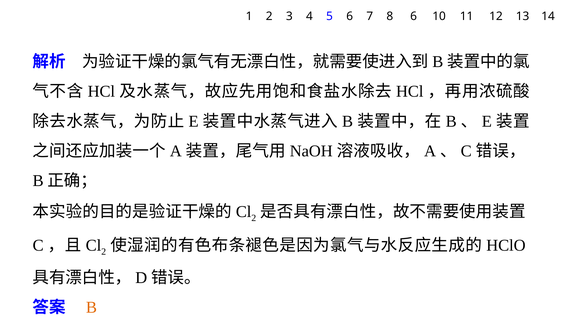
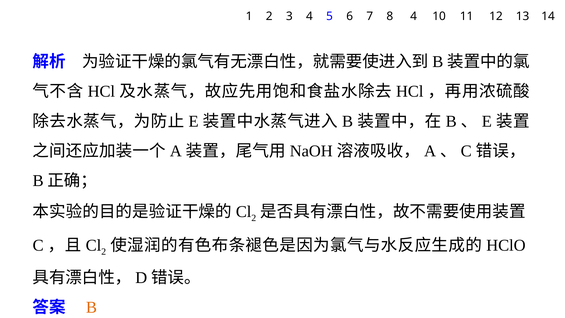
8 6: 6 -> 4 (414, 16)
